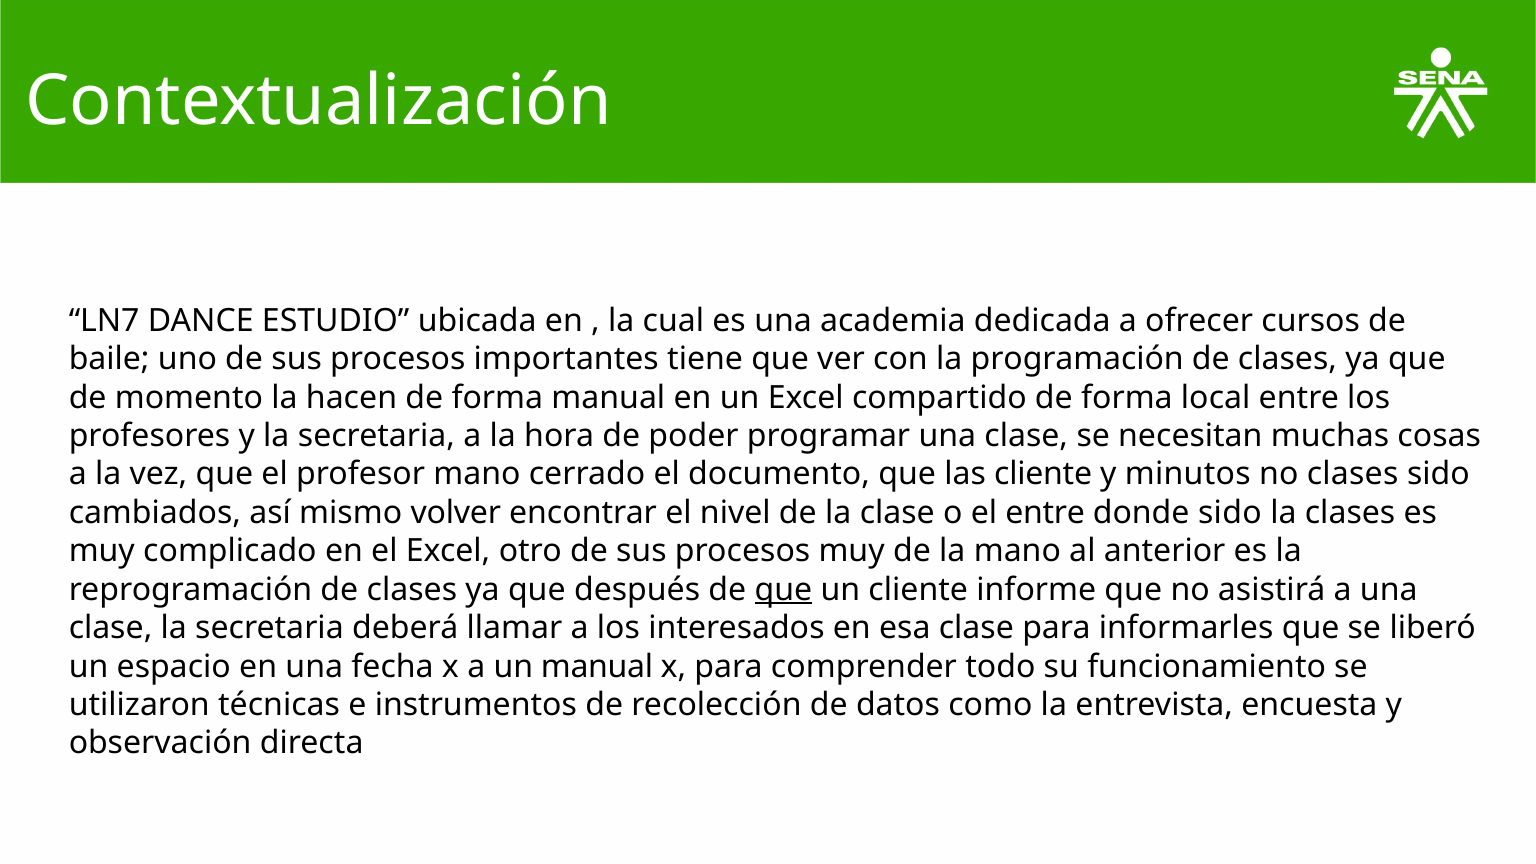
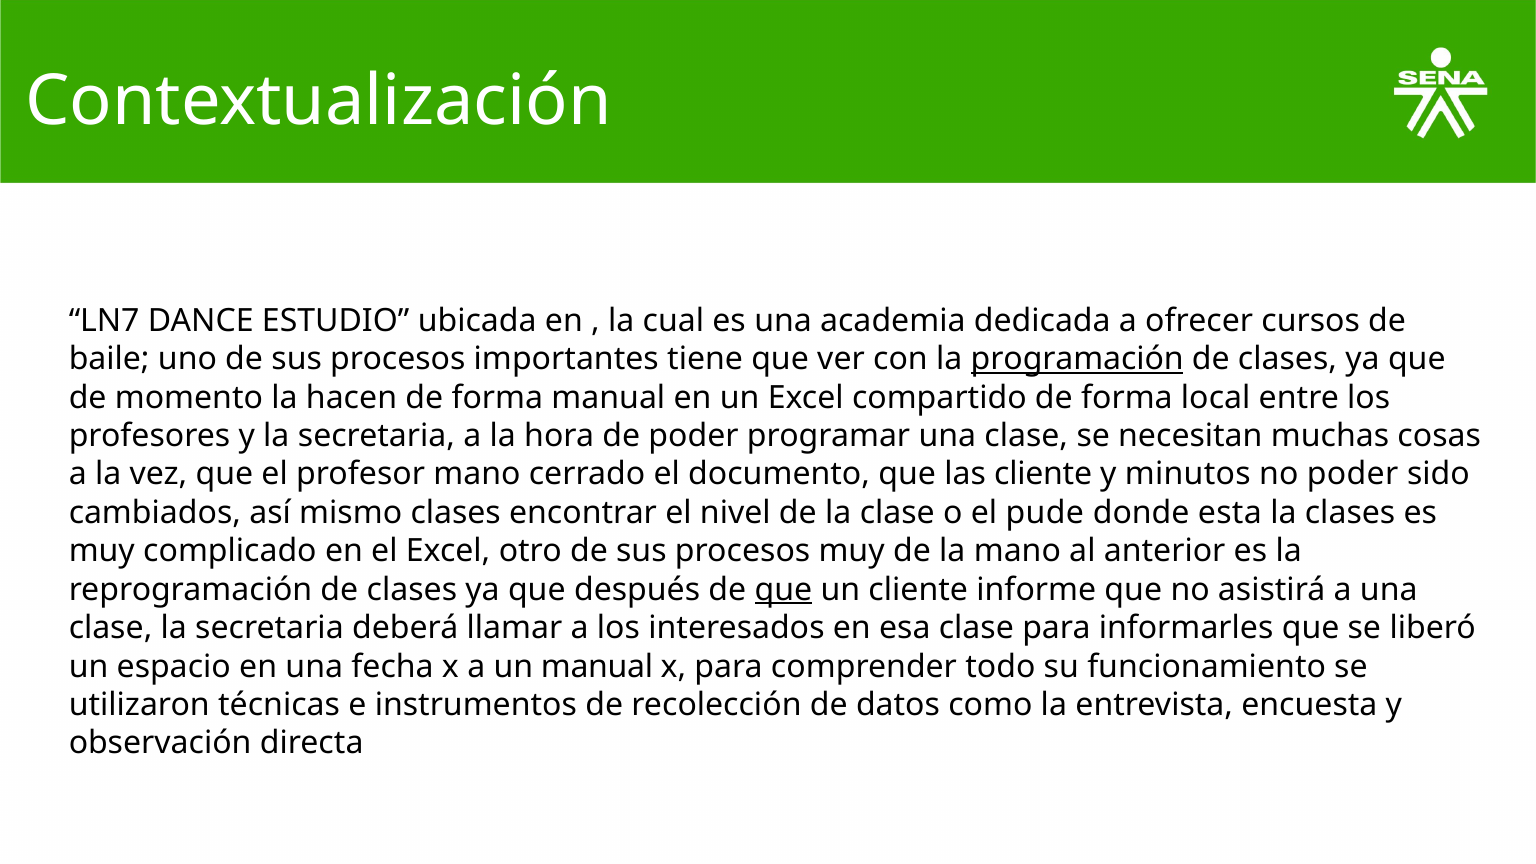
programación underline: none -> present (1077, 359)
no clases: clases -> poder (1353, 474)
mismo volver: volver -> clases (456, 513)
el entre: entre -> pude (1045, 513)
donde sido: sido -> esta (1230, 513)
